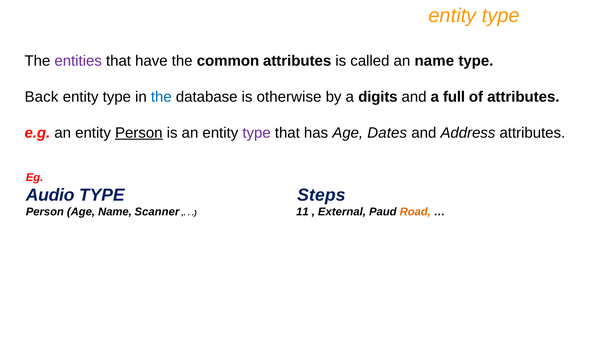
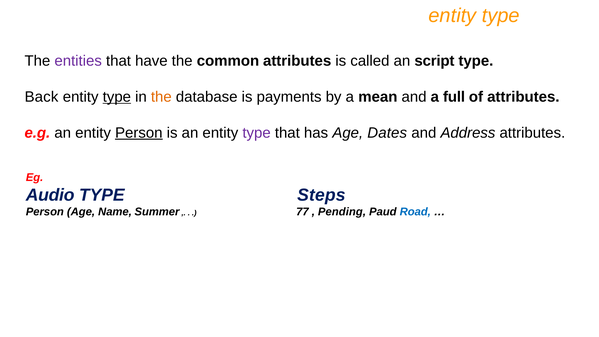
an name: name -> script (434, 61)
type underline: none -> present (117, 97)
the colour: blue -> orange (161, 97)
otherwise: otherwise -> payments (289, 97)
digits: digits -> mean (378, 97)
Scanner: Scanner -> Summer (157, 212)
11: 11 -> 77 (302, 212)
External: External -> Pending (342, 212)
Road colour: orange -> blue (415, 212)
